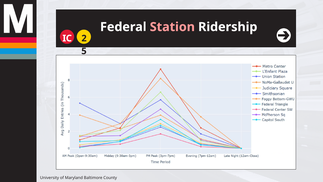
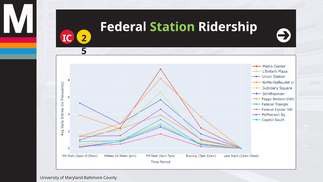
Station colour: pink -> light green (172, 27)
